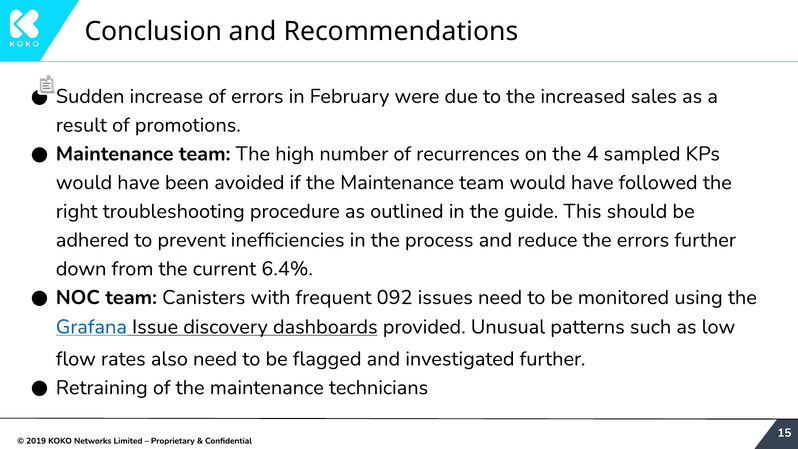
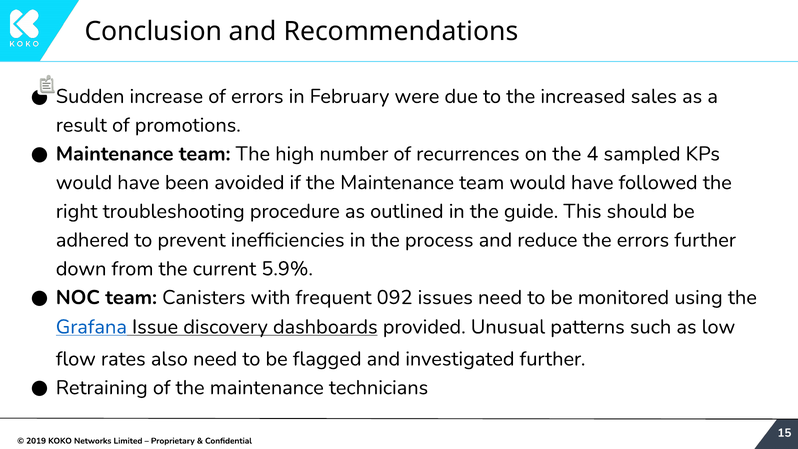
6.4%: 6.4% -> 5.9% (287, 269)
